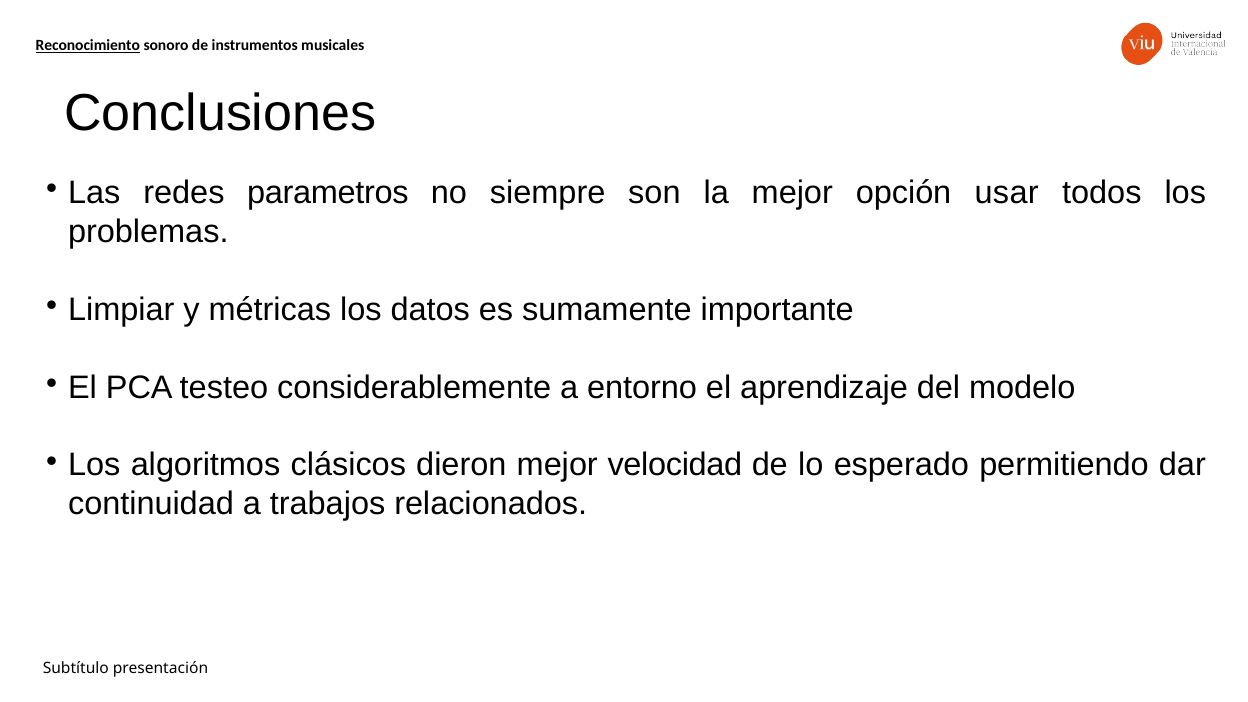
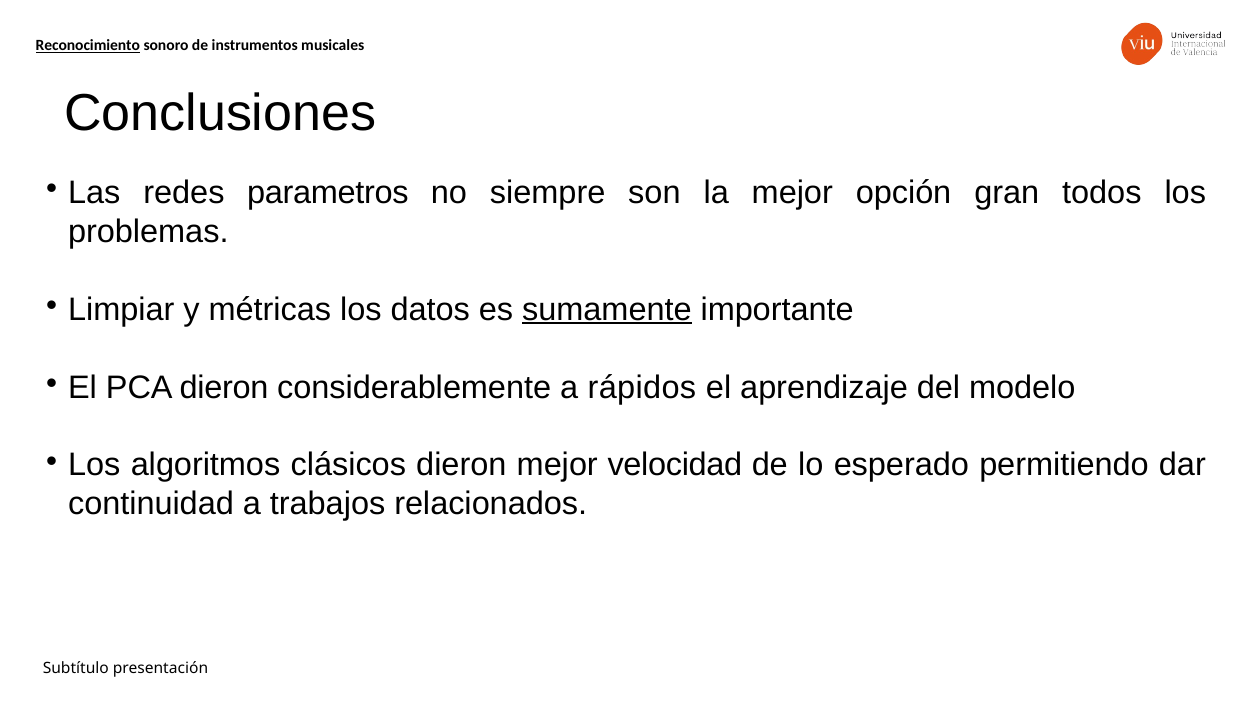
usar: usar -> gran (1007, 192)
sumamente underline: none -> present (607, 309)
PCA testeo: testeo -> dieron (224, 387)
entorno: entorno -> rápidos (642, 387)
